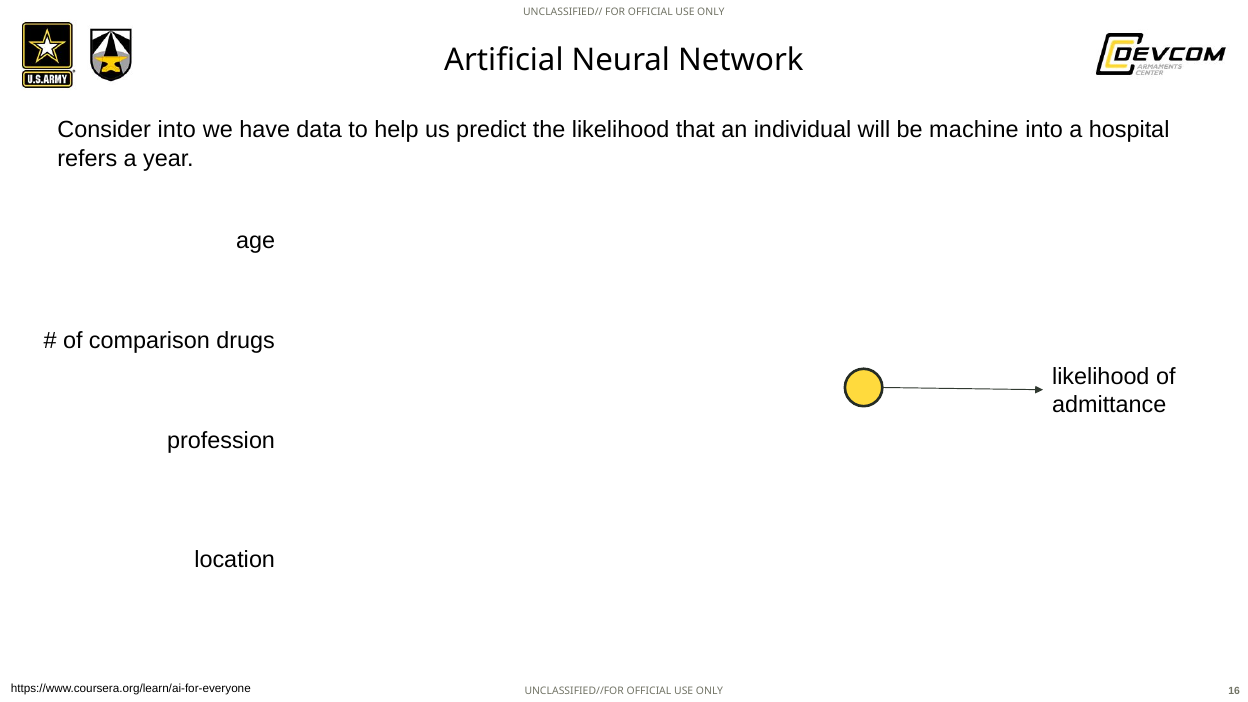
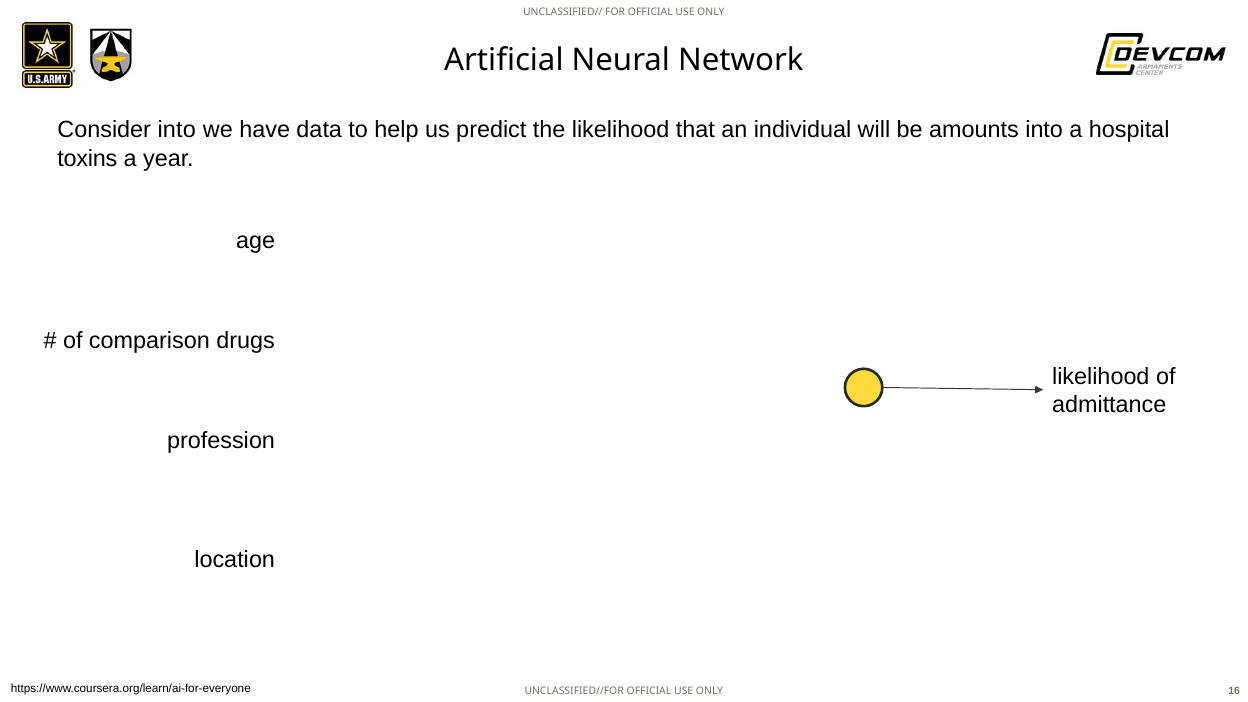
machine: machine -> amounts (974, 130)
refers: refers -> toxins (87, 158)
